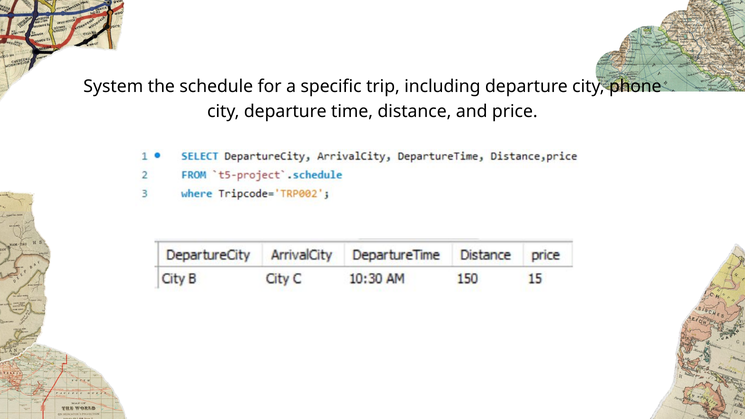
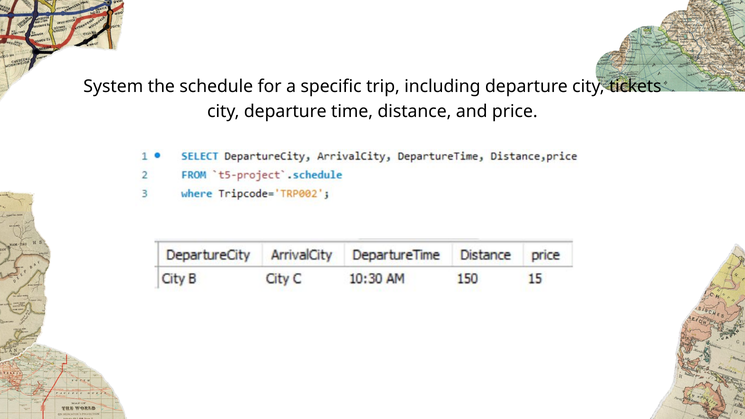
phone: phone -> tickets (635, 87)
